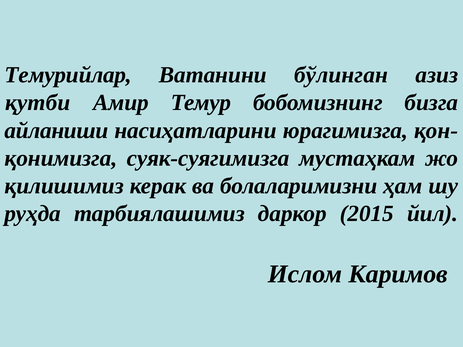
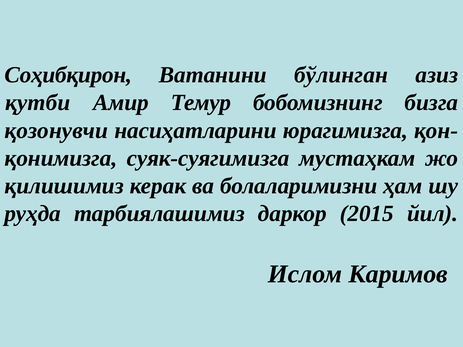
Темурийлар: Темурийлар -> Соҳибқирон (68, 75)
айланиши: айланиши -> қозонувчи (56, 130)
